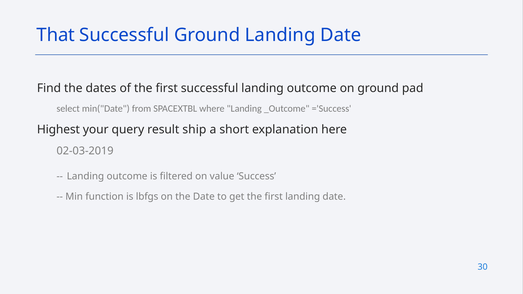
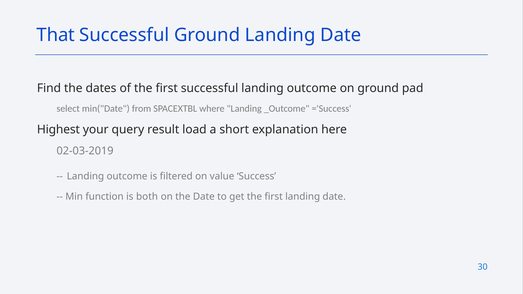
ship: ship -> load (194, 130)
lbfgs: lbfgs -> both (147, 197)
